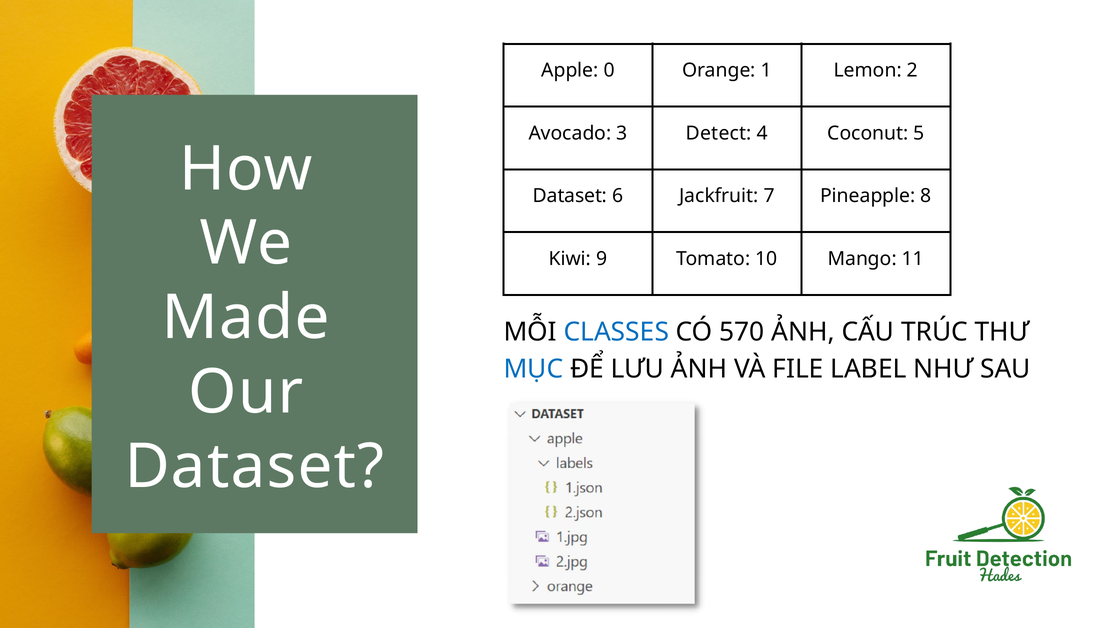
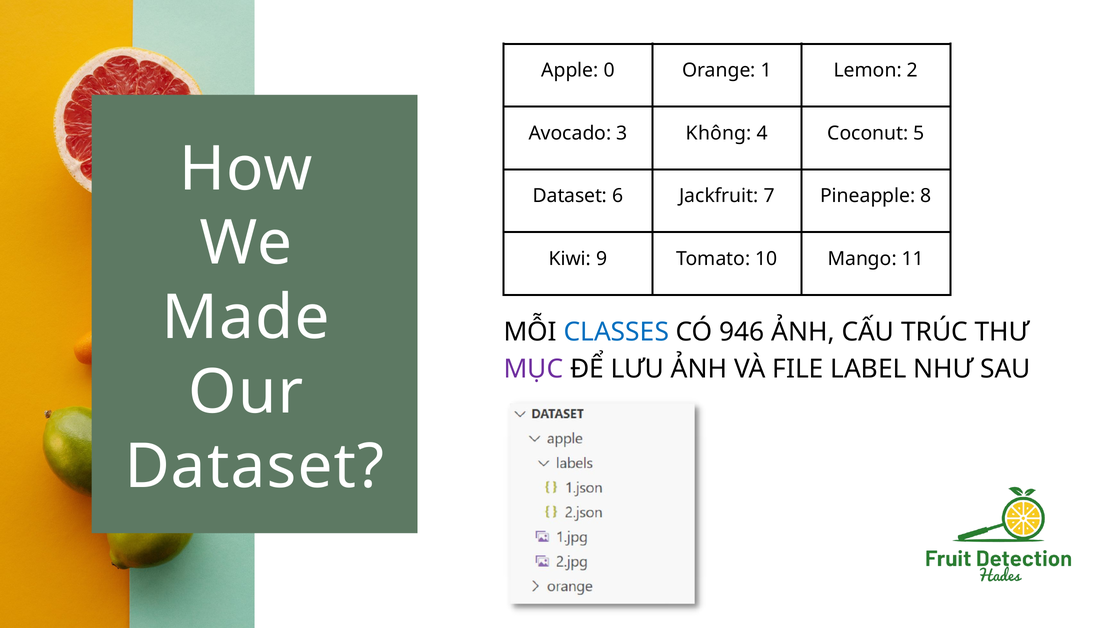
Detect: Detect -> Không (719, 133)
570: 570 -> 946 (742, 332)
MỤC colour: blue -> purple (533, 369)
